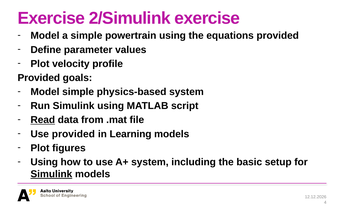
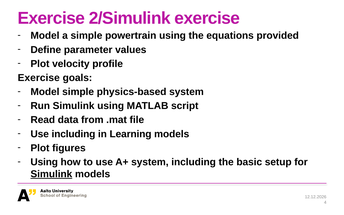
Provided: Provided -> Exercise (39, 78)
Read underline: present -> none (43, 120)
Use provided: provided -> including (73, 134)
